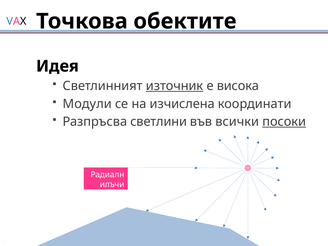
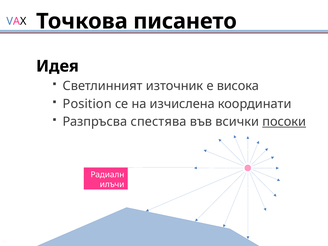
обектите: обектите -> писането (185, 21)
източник underline: present -> none (175, 86)
Модули: Модули -> Position (87, 104)
светлини: светлини -> спестява (159, 122)
